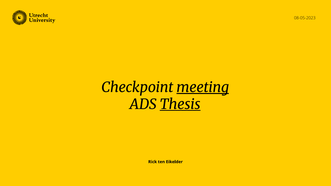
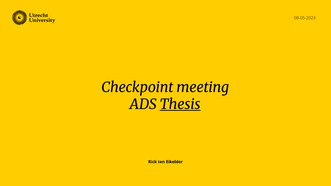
meeting underline: present -> none (203, 87)
